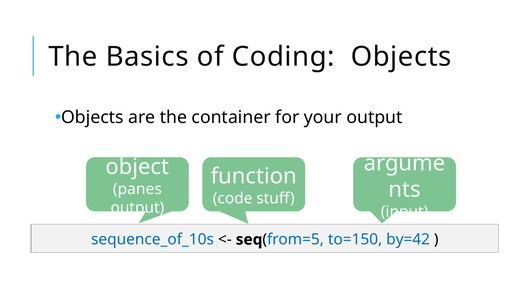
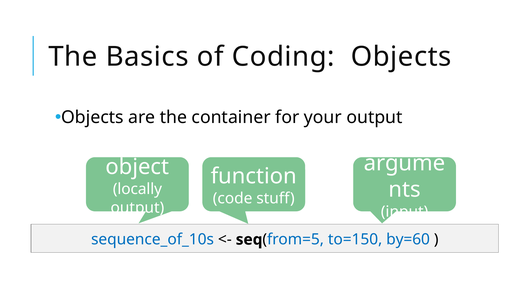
panes: panes -> locally (137, 189)
by=42: by=42 -> by=60 (408, 240)
